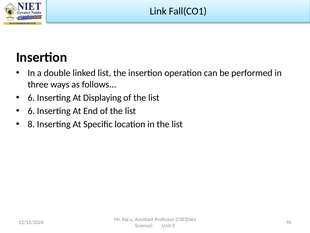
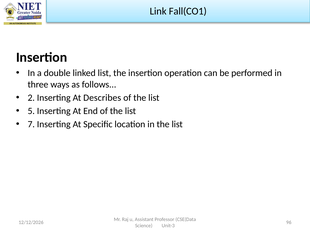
6: 6 -> 2 (31, 97)
Displaying: Displaying -> Describes (102, 97)
6: 6 -> 5 (31, 111)
8: 8 -> 7 (31, 124)
